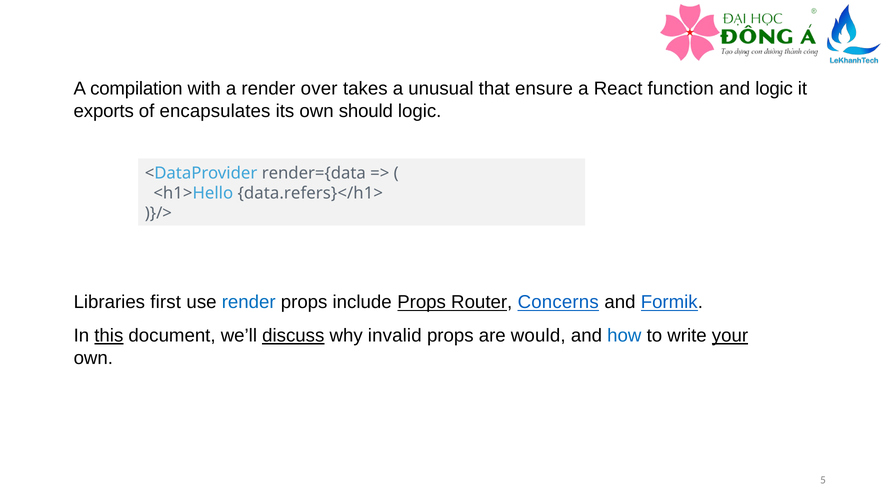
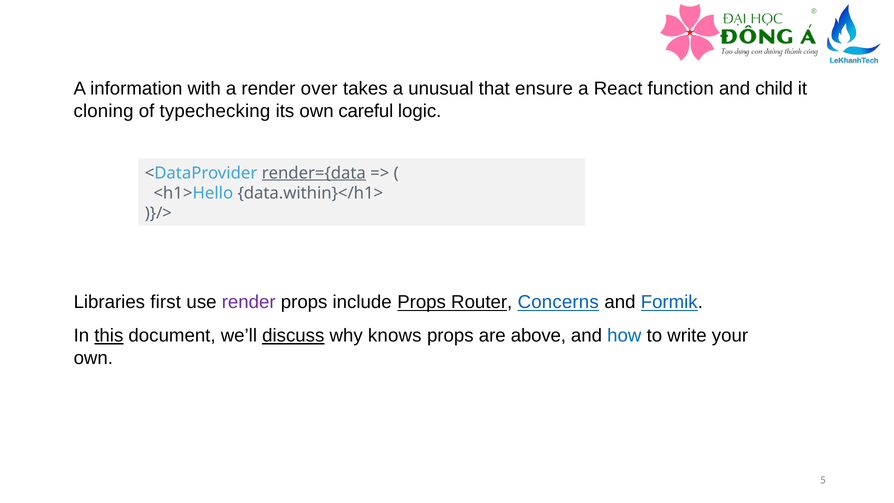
compilation: compilation -> information (136, 89)
and logic: logic -> child (774, 89)
exports: exports -> cloning (104, 111)
encapsulates: encapsulates -> typechecking (215, 111)
should: should -> careful (366, 111)
render={data underline: none -> present (314, 173)
data.refers}</h1>: data.refers}</h1> -> data.within}</h1> (310, 193)
render colour: blue -> purple (249, 302)
invalid: invalid -> knows (395, 336)
would: would -> above (538, 336)
your underline: present -> none (730, 336)
